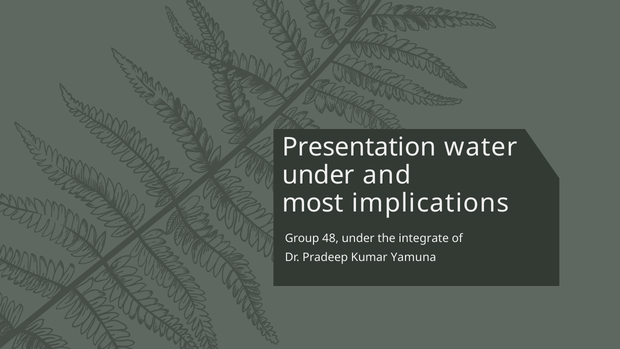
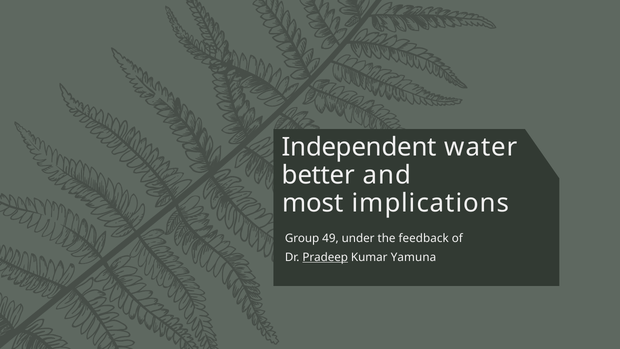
Presentation: Presentation -> Independent (359, 147)
under: under -> better (318, 175)
48: 48 -> 49 (330, 238)
integrate: integrate -> feedback (424, 238)
Pradeep underline: none -> present (325, 257)
